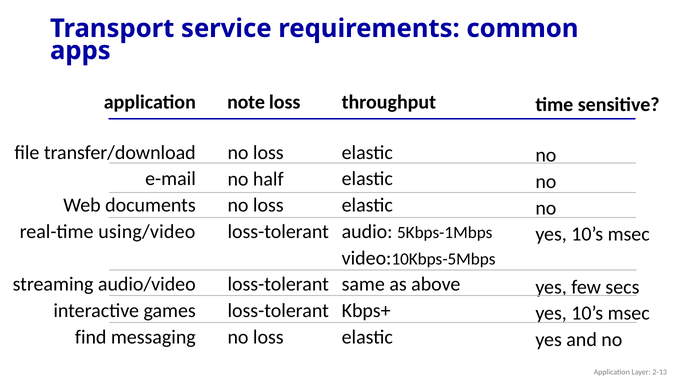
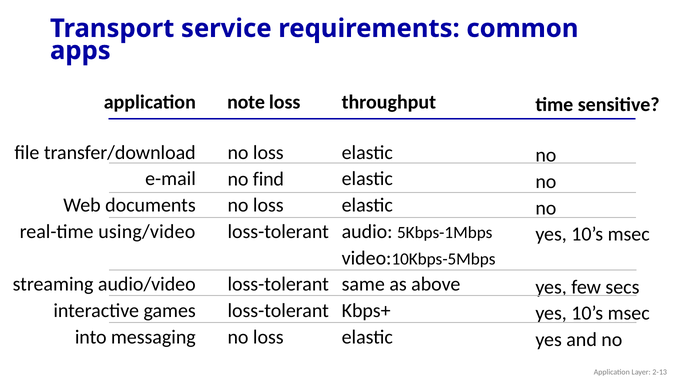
half: half -> find (268, 179)
find: find -> into (91, 337)
